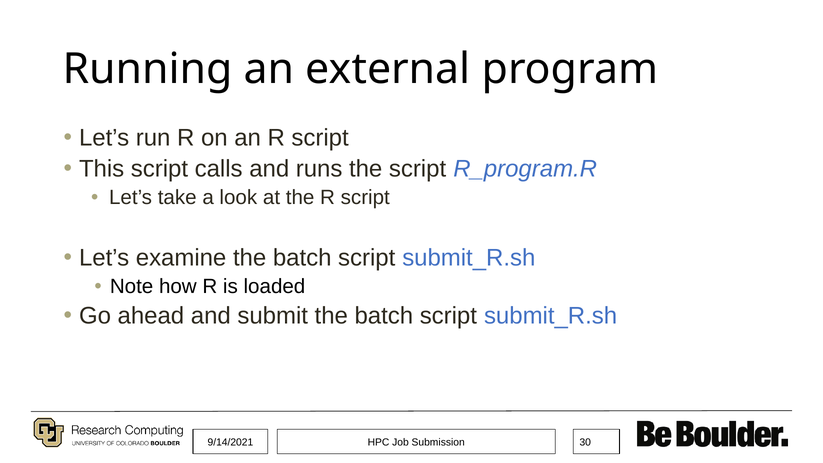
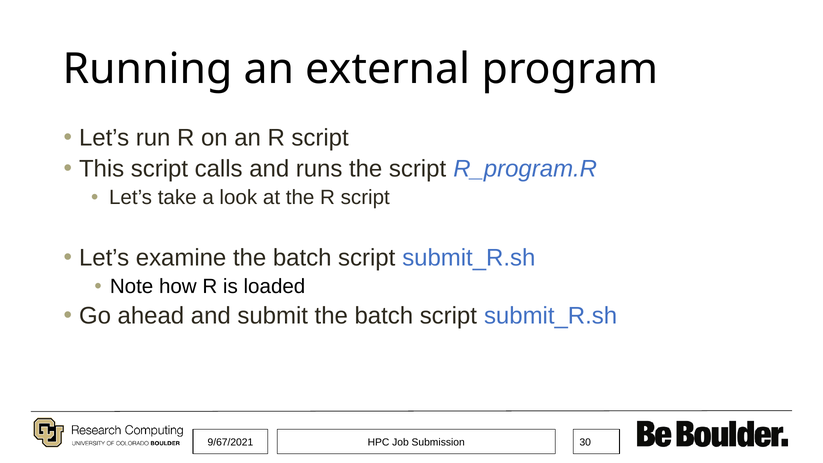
9/14/2021: 9/14/2021 -> 9/67/2021 (230, 442)
